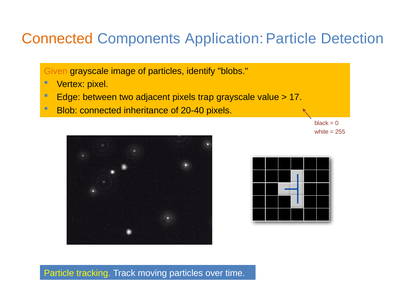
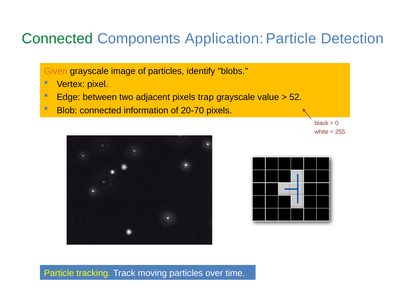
Connected colour: orange -> green (57, 39)
17: 17 -> 52 (296, 97)
inheritance: inheritance -> information (146, 111)
20-40: 20-40 -> 20-70 (192, 111)
